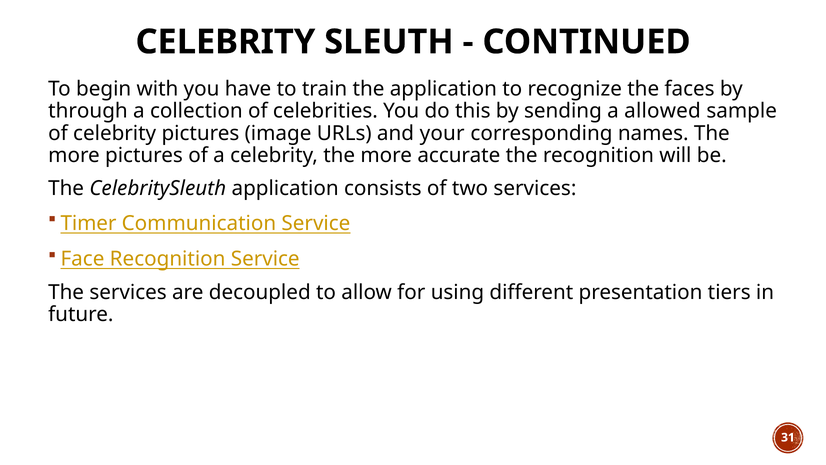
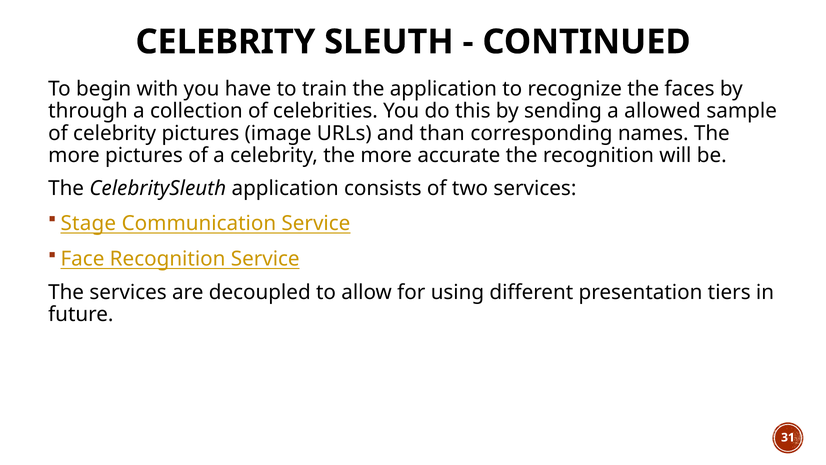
your: your -> than (442, 133)
Timer: Timer -> Stage (88, 223)
